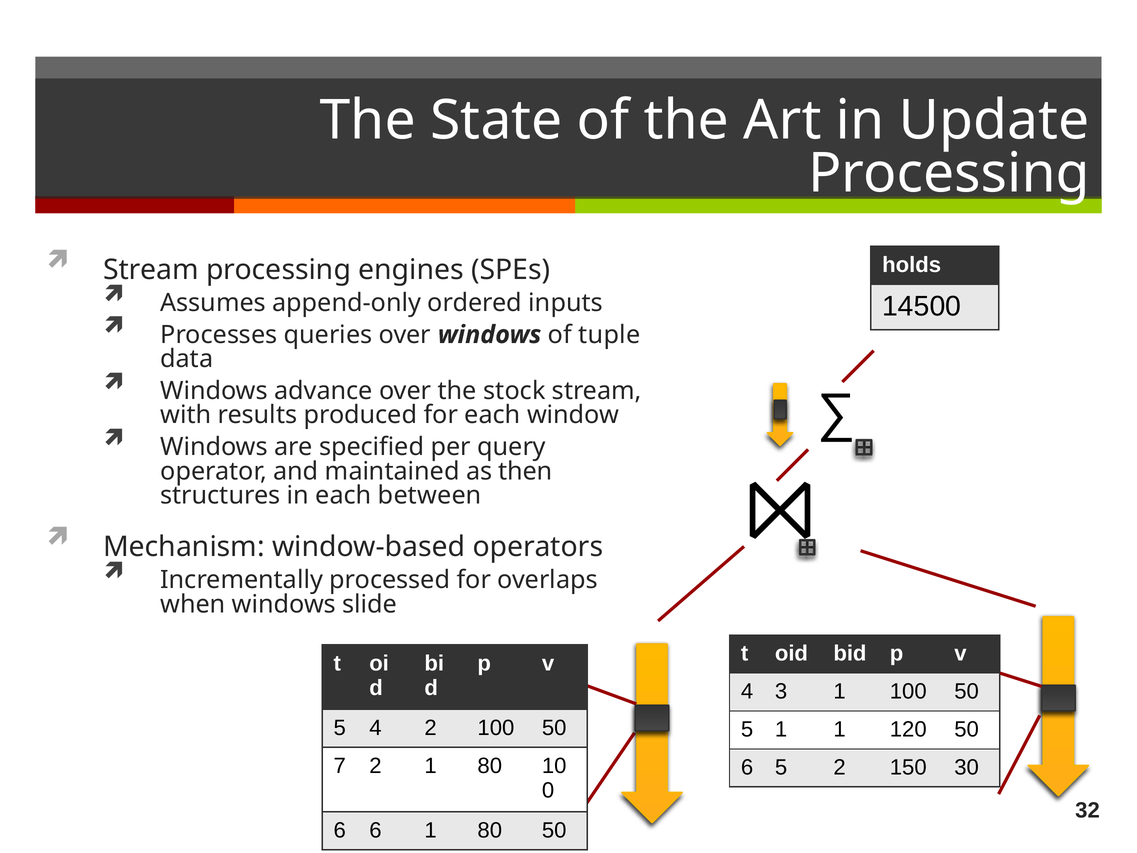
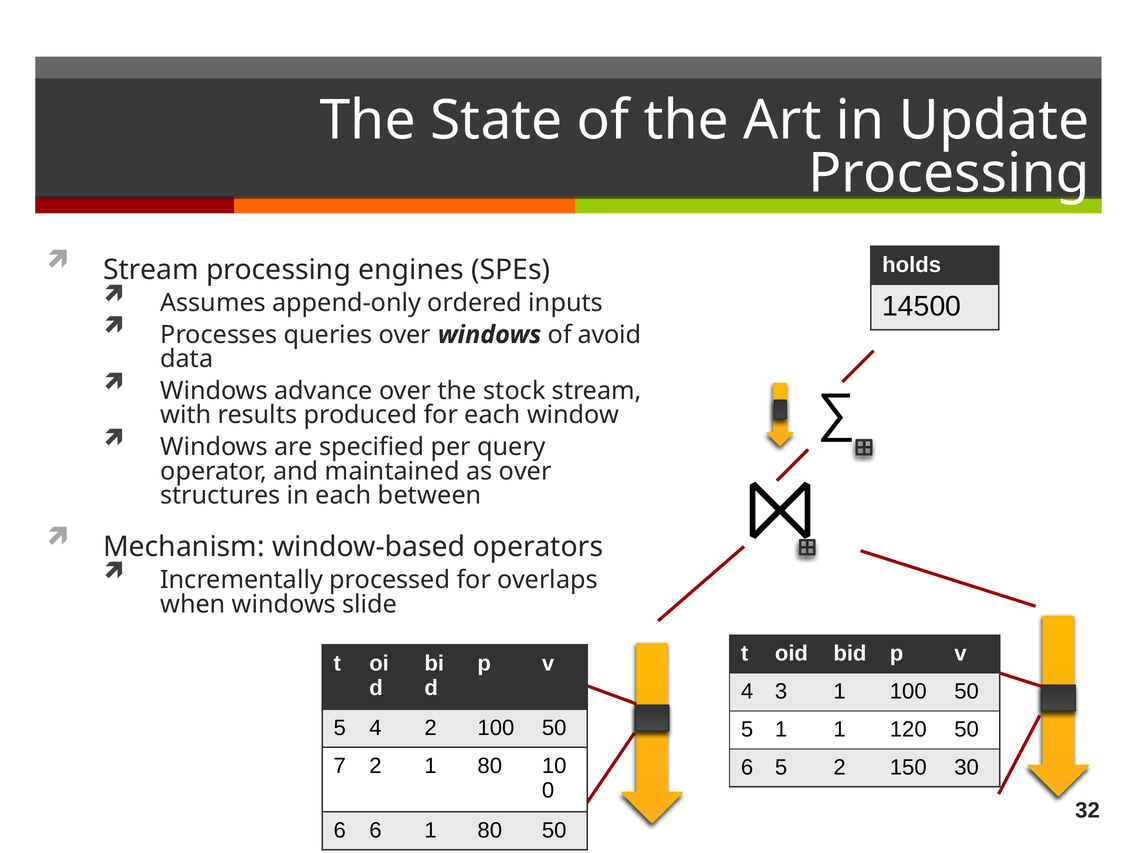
tuple: tuple -> avoid (610, 335)
as then: then -> over (525, 471)
